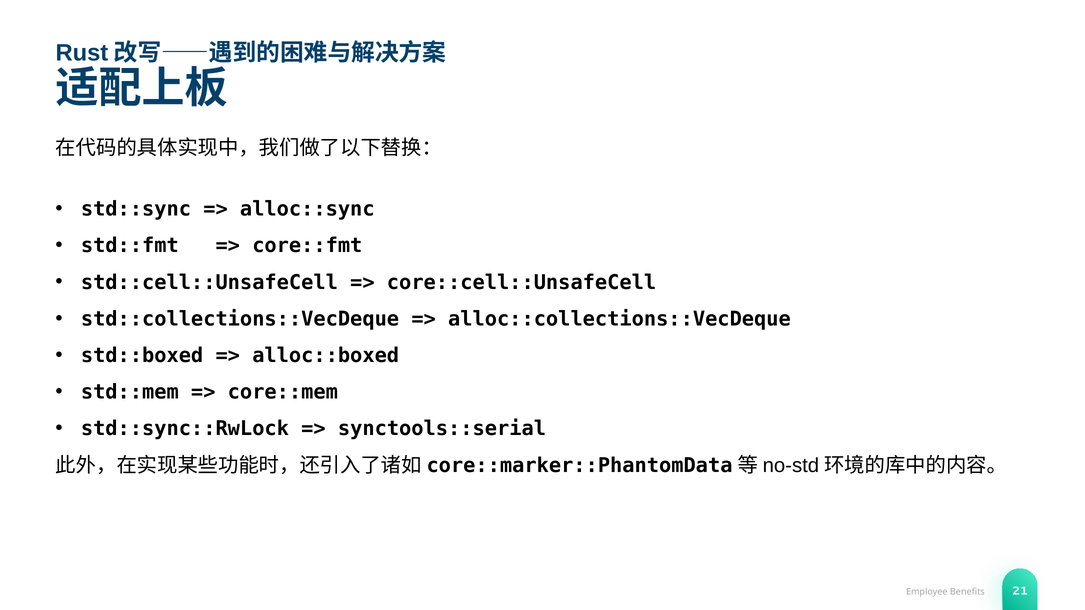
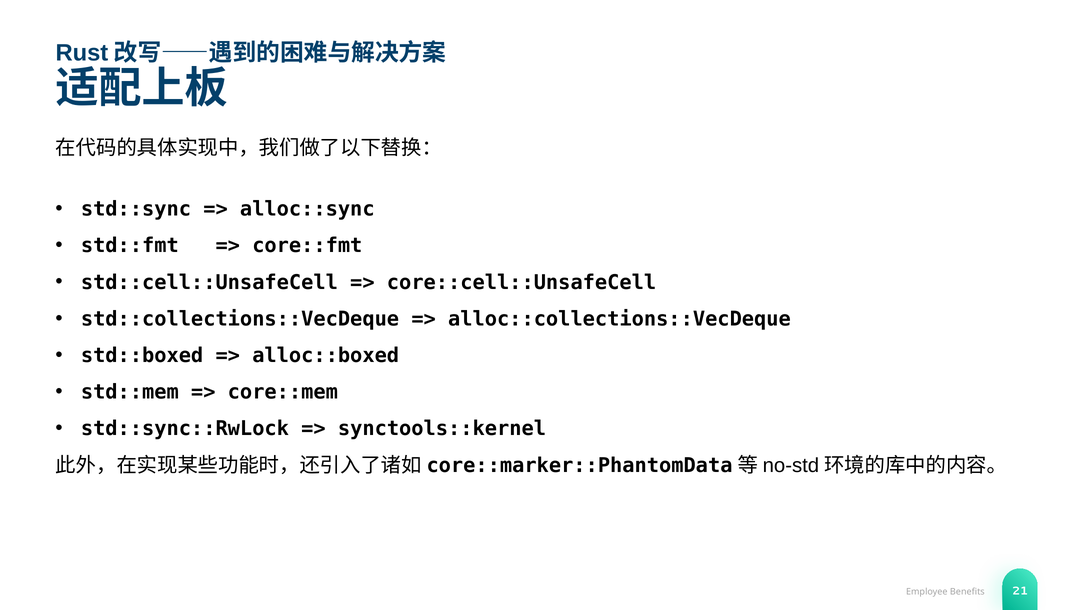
synctools::serial: synctools::serial -> synctools::kernel (442, 429)
